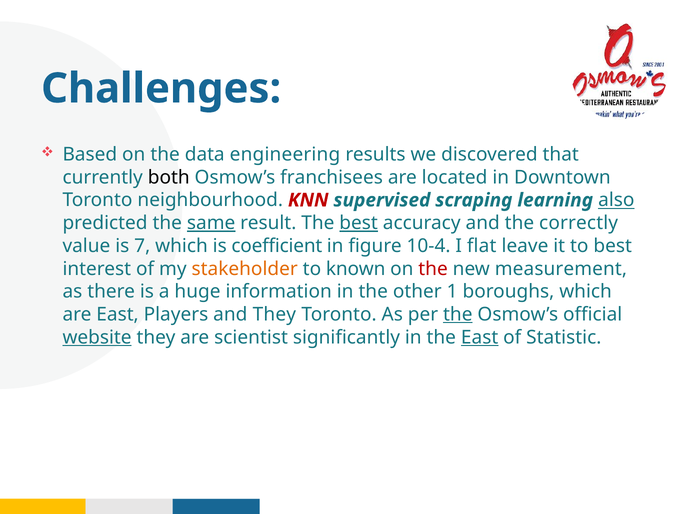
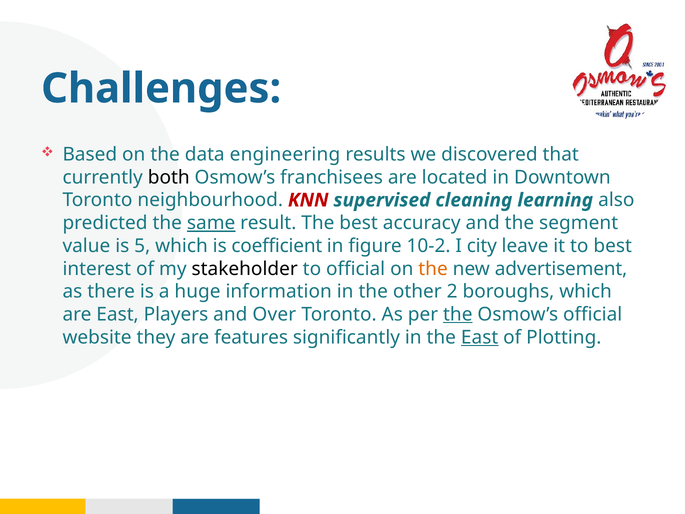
scraping: scraping -> cleaning (474, 200)
also underline: present -> none (616, 200)
best underline: present -> none (359, 223)
correctly: correctly -> segment (579, 223)
7: 7 -> 5 (142, 246)
10-4: 10-4 -> 10-2 (429, 246)
flat: flat -> city (482, 246)
stakeholder colour: orange -> black (245, 269)
to known: known -> official (356, 269)
the colour: red -> orange (433, 269)
measurement: measurement -> advertisement (561, 269)
1: 1 -> 2 (452, 291)
and They: They -> Over (274, 314)
website underline: present -> none (97, 337)
scientist: scientist -> features (251, 337)
Statistic: Statistic -> Plotting (564, 337)
